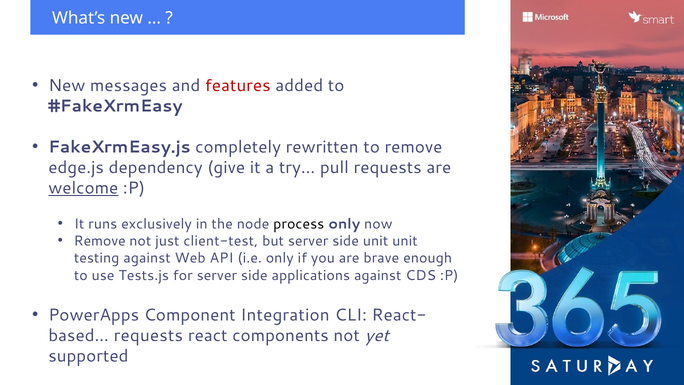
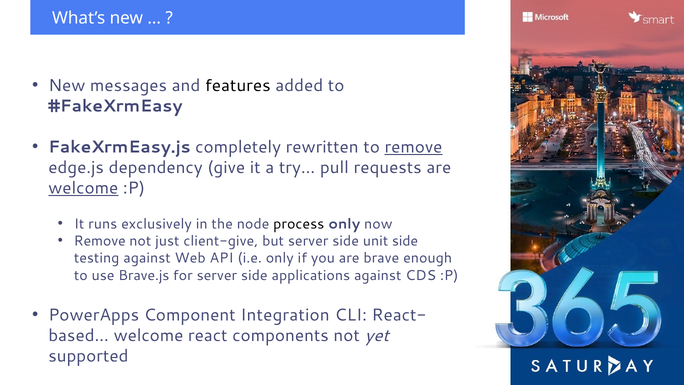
features colour: red -> black (238, 85)
remove underline: none -> present (413, 147)
client-test: client-test -> client-give (221, 241)
unit unit: unit -> side (405, 241)
Tests.js: Tests.js -> Brave.js (144, 275)
requests: requests -> welcome (149, 335)
